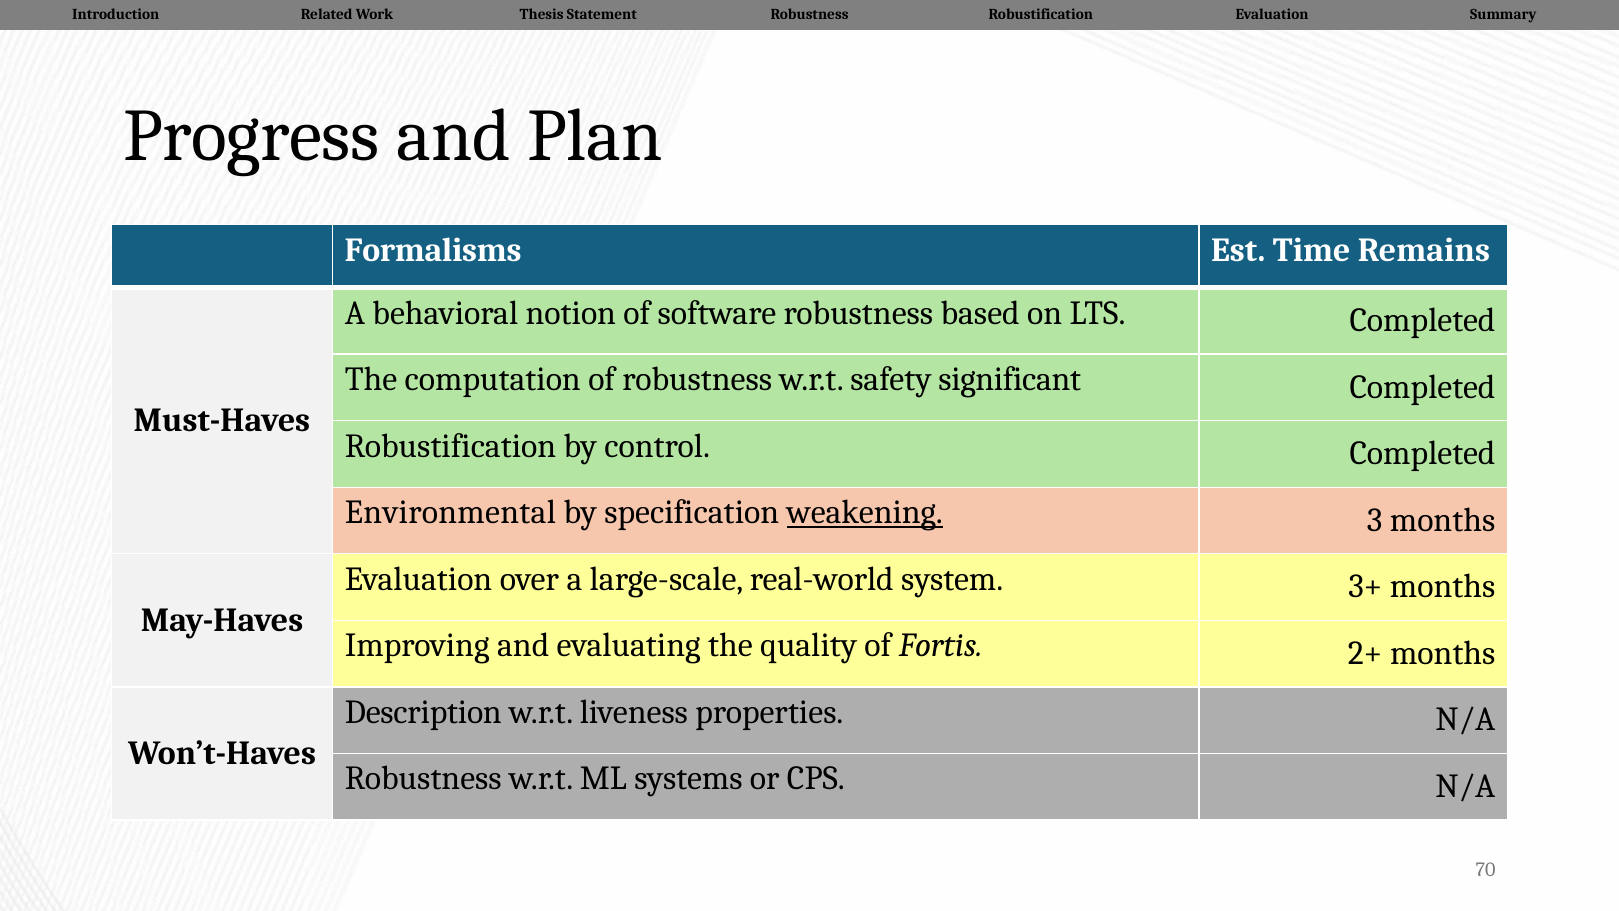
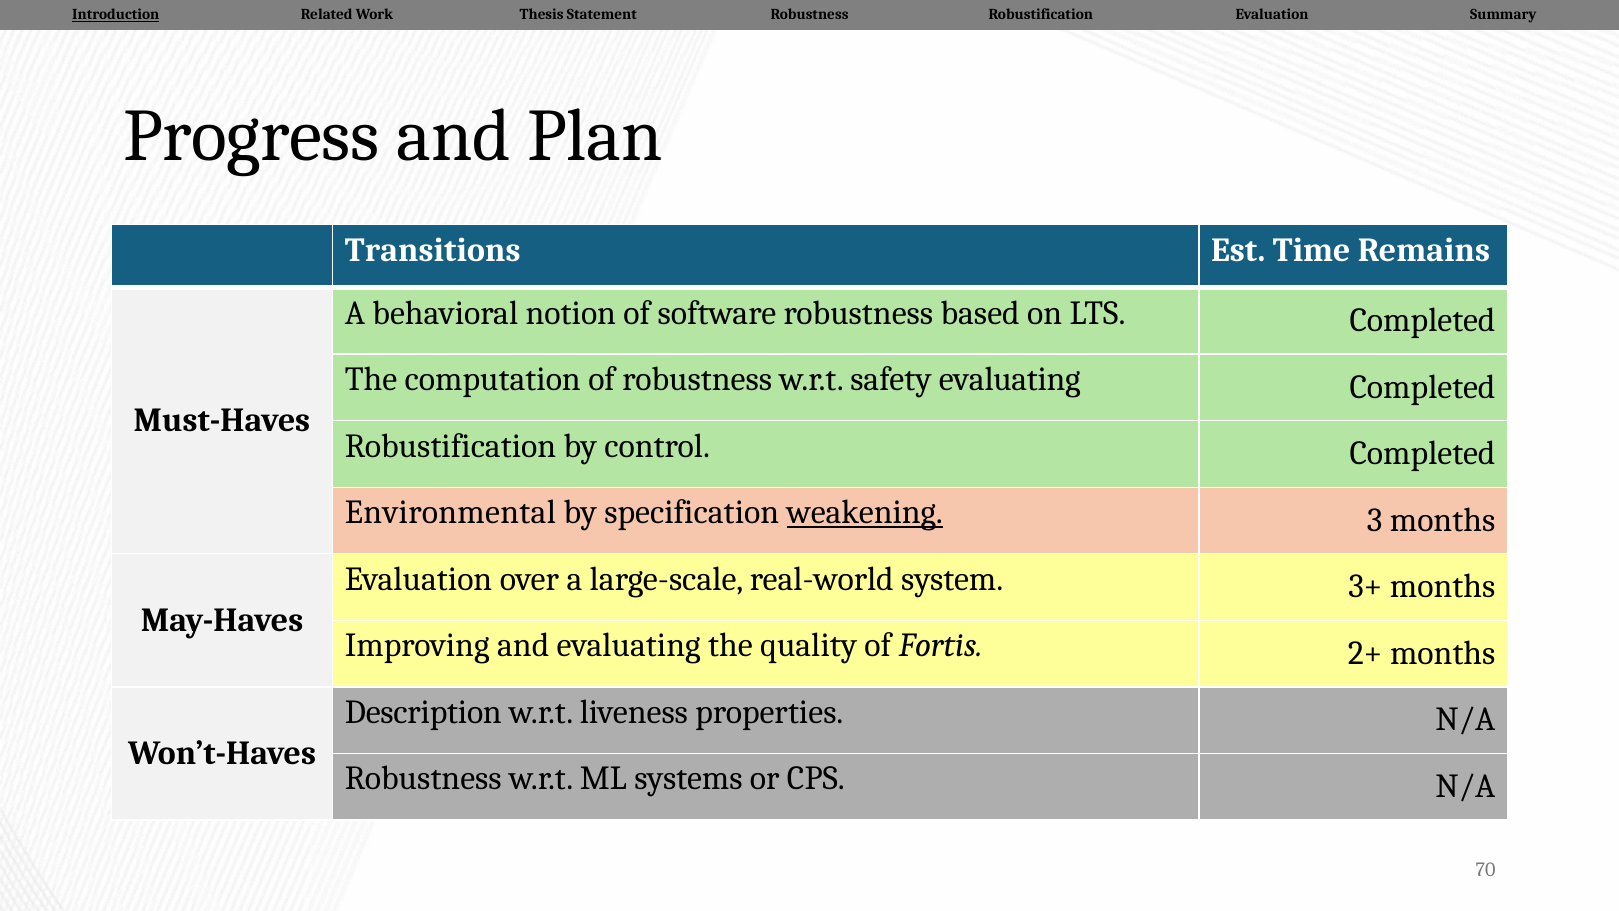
Introduction underline: none -> present (116, 15)
Formalisms: Formalisms -> Transitions (433, 250)
safety significant: significant -> evaluating (1010, 379)
